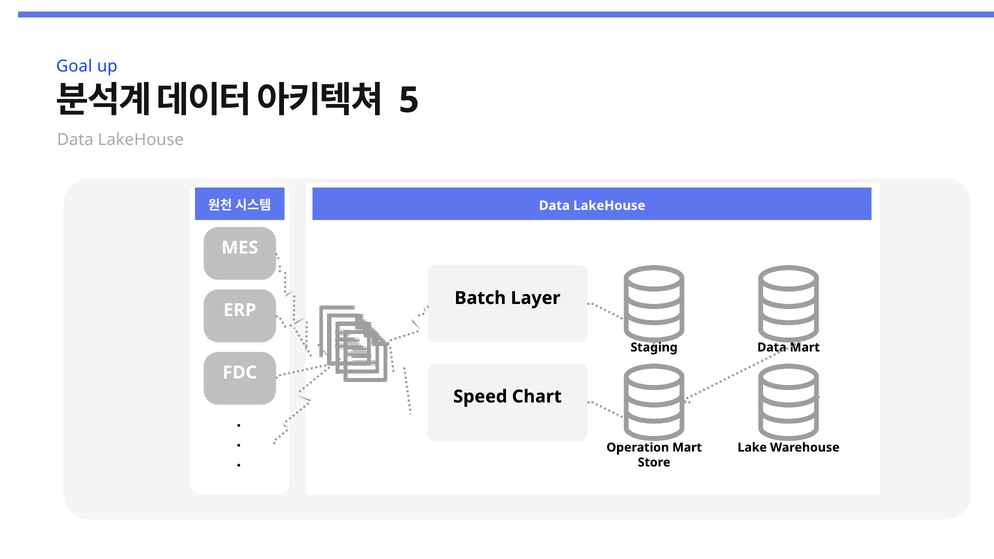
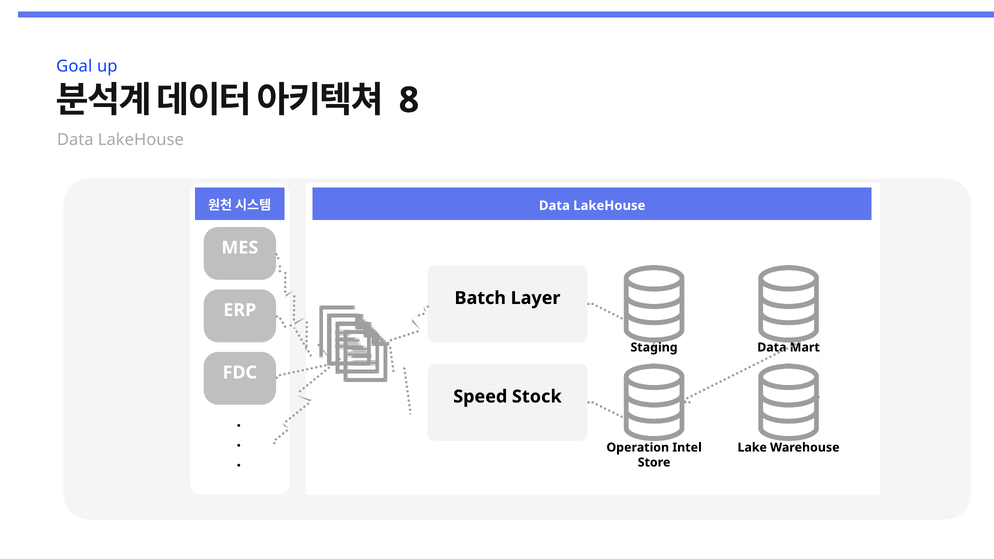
5: 5 -> 8 (409, 100)
Chart: Chart -> Stock (537, 397)
Operation Mart: Mart -> Intel (687, 448)
